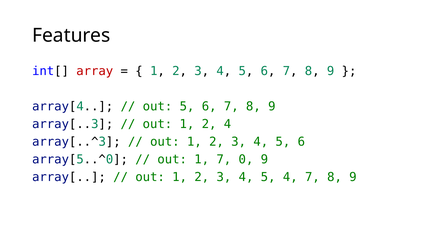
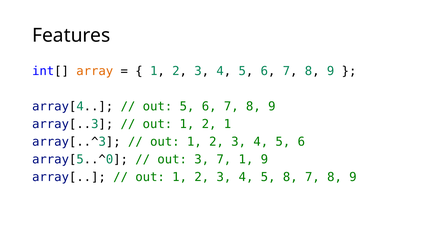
array colour: red -> orange (95, 71)
2 4: 4 -> 1 (227, 124)
1: 1 -> 3 (202, 159)
7 0: 0 -> 1 (246, 159)
5 4: 4 -> 8 (290, 177)
